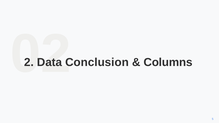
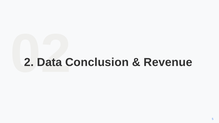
Columns: Columns -> Revenue (168, 62)
